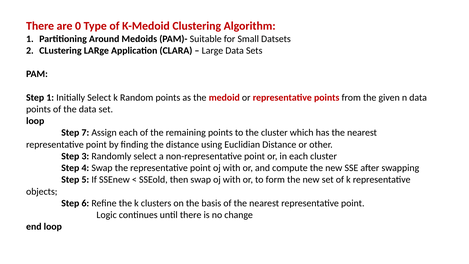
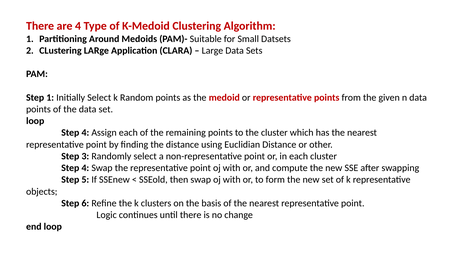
are 0: 0 -> 4 (78, 26)
7: 7 -> 4 (85, 133)
